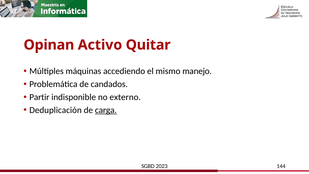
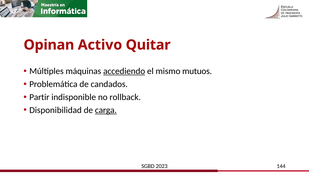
accediendo underline: none -> present (124, 71)
manejo: manejo -> mutuos (197, 71)
externo: externo -> rollback (125, 97)
Deduplicación: Deduplicación -> Disponibilidad (56, 110)
